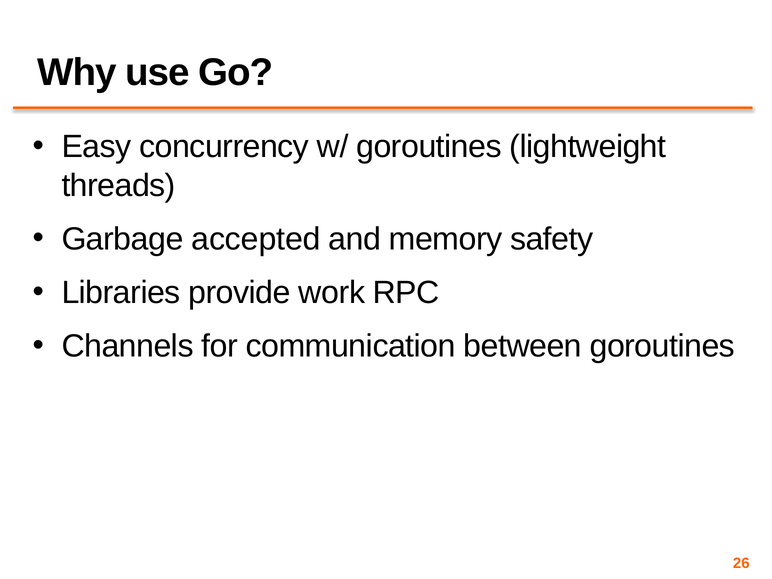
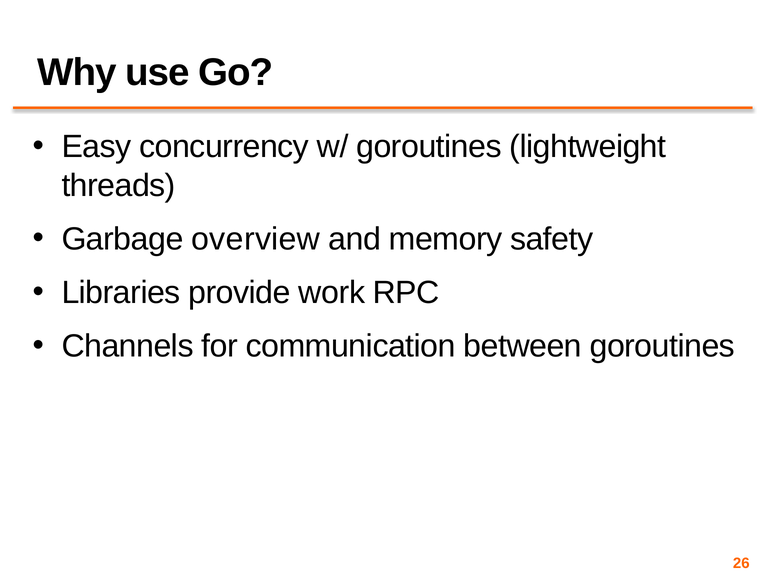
accepted: accepted -> overview (256, 239)
